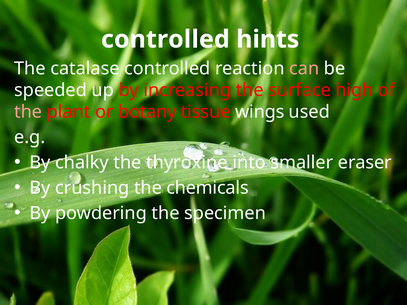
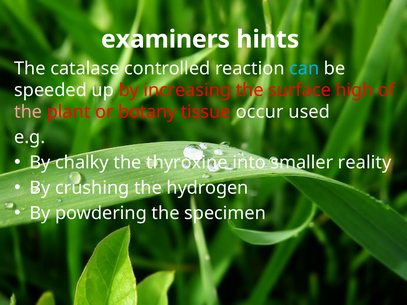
controlled: controlled -> examiners (166, 39)
can colour: pink -> light blue (304, 68)
wings: wings -> occur (260, 112)
eraser: eraser -> reality (365, 163)
chemicals: chemicals -> hydrogen (208, 188)
